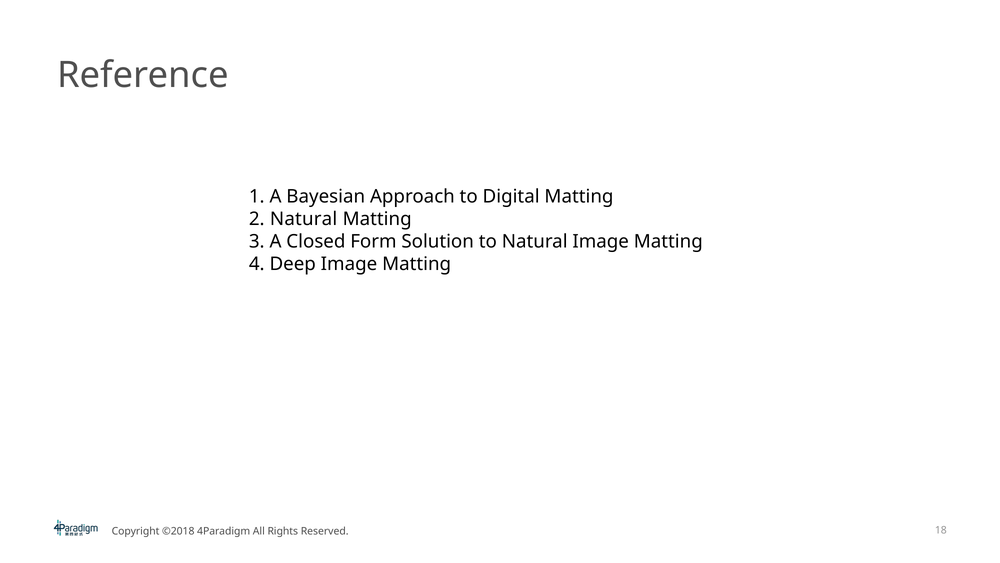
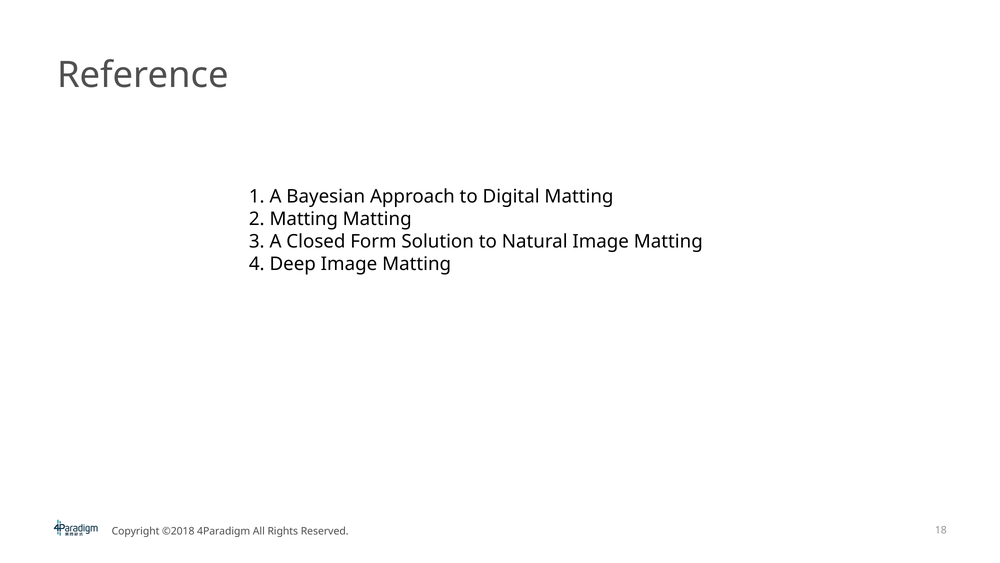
2 Natural: Natural -> Matting (304, 219)
